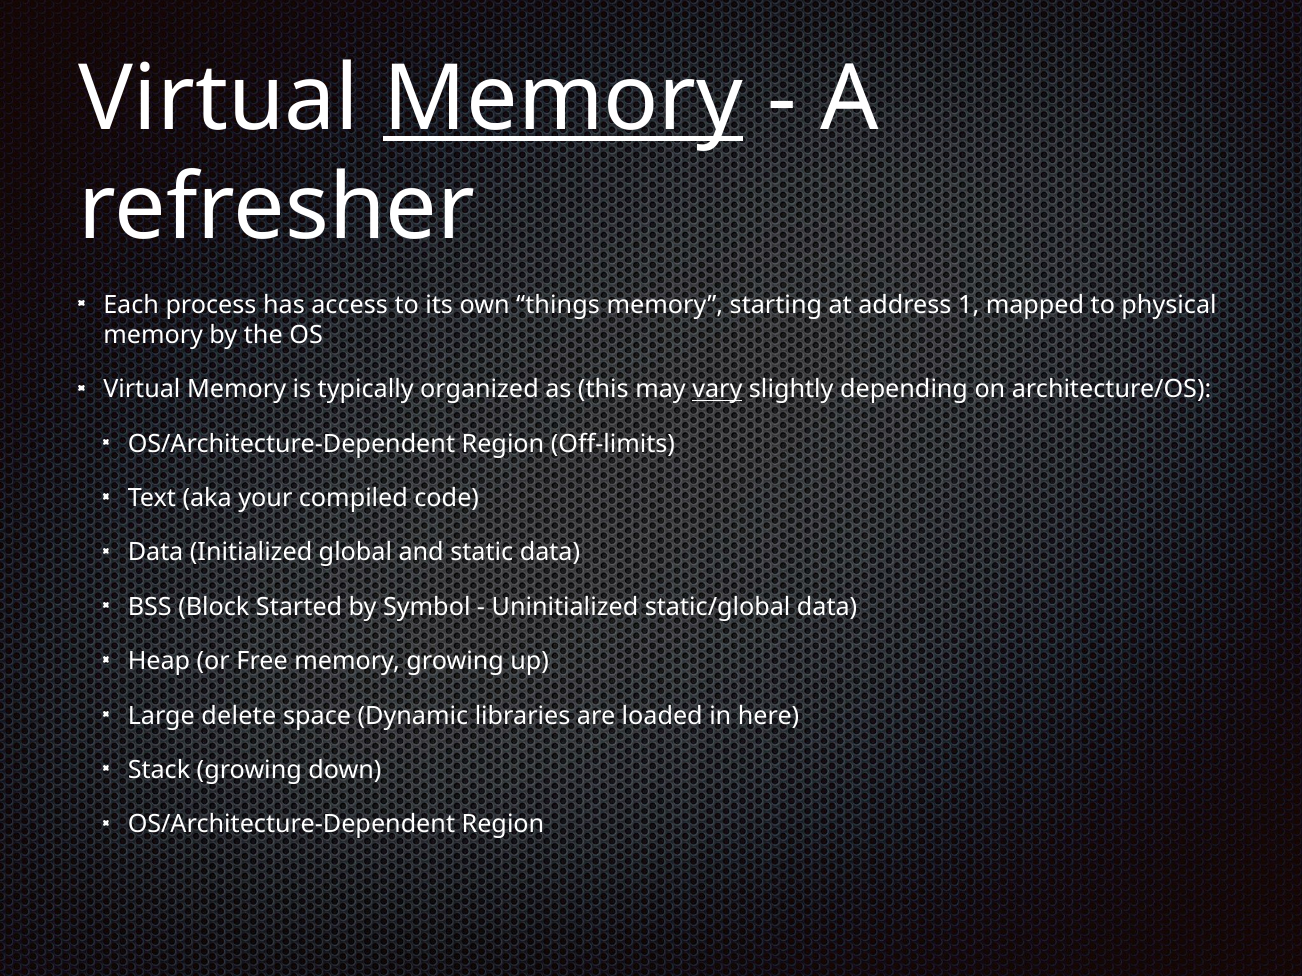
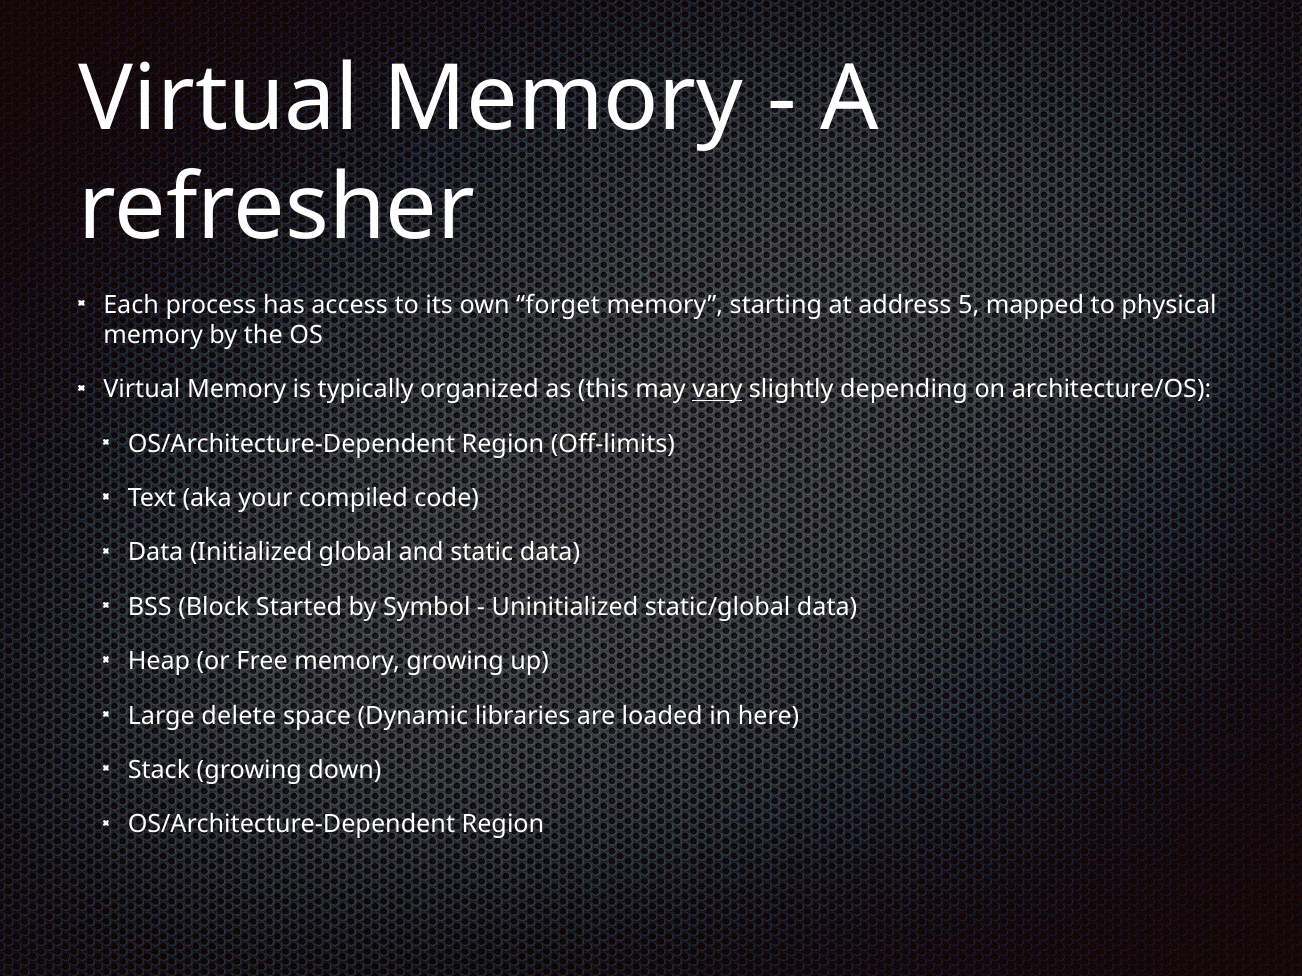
Memory underline: present -> none (563, 99)
things: things -> forget (558, 305)
1: 1 -> 5 (969, 305)
